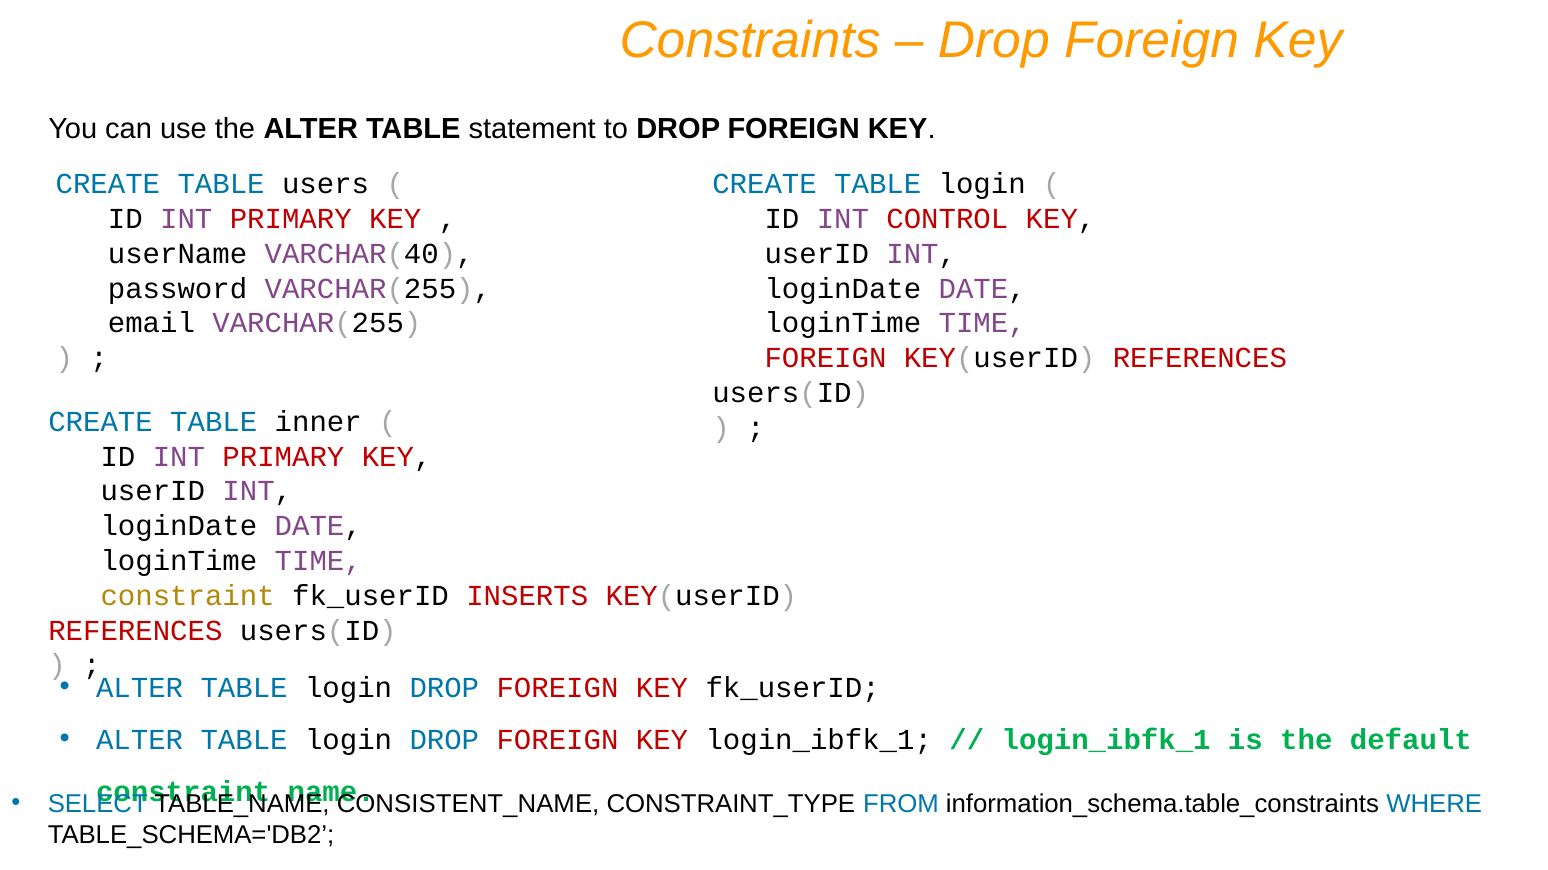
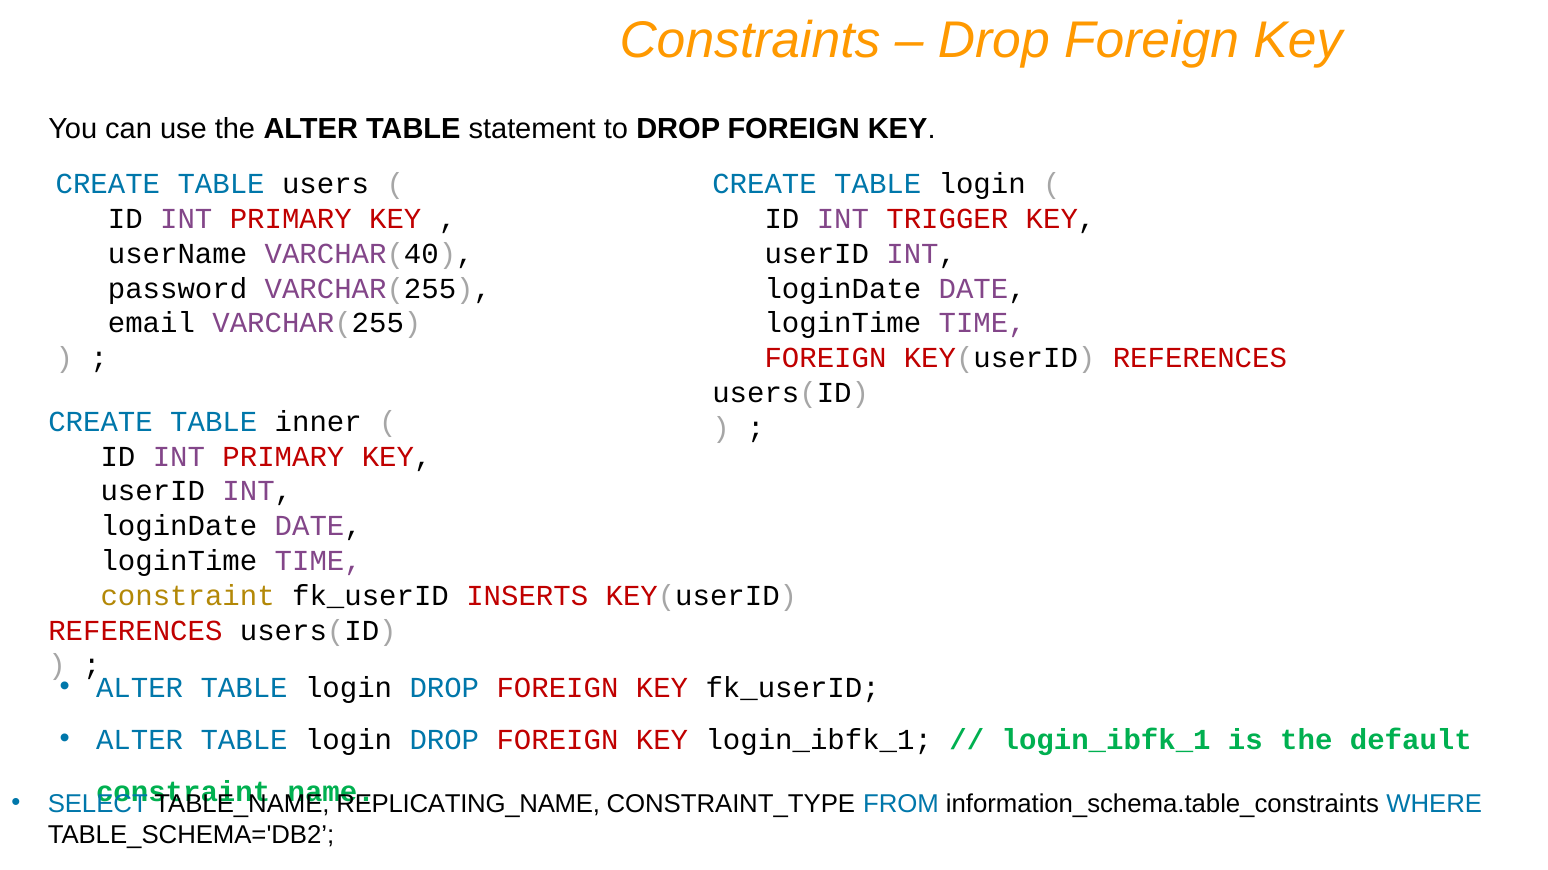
CONTROL: CONTROL -> TRIGGER (947, 219)
CONSISTENT_NAME: CONSISTENT_NAME -> REPLICATING_NAME (468, 805)
